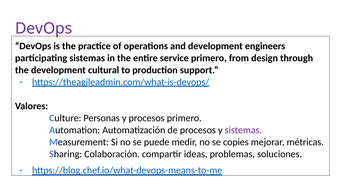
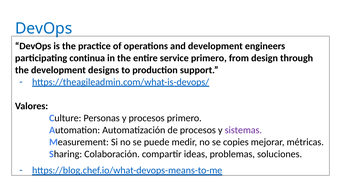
DevOps colour: purple -> blue (44, 28)
participating sistemas: sistemas -> continua (87, 58)
cultural: cultural -> designs (104, 70)
